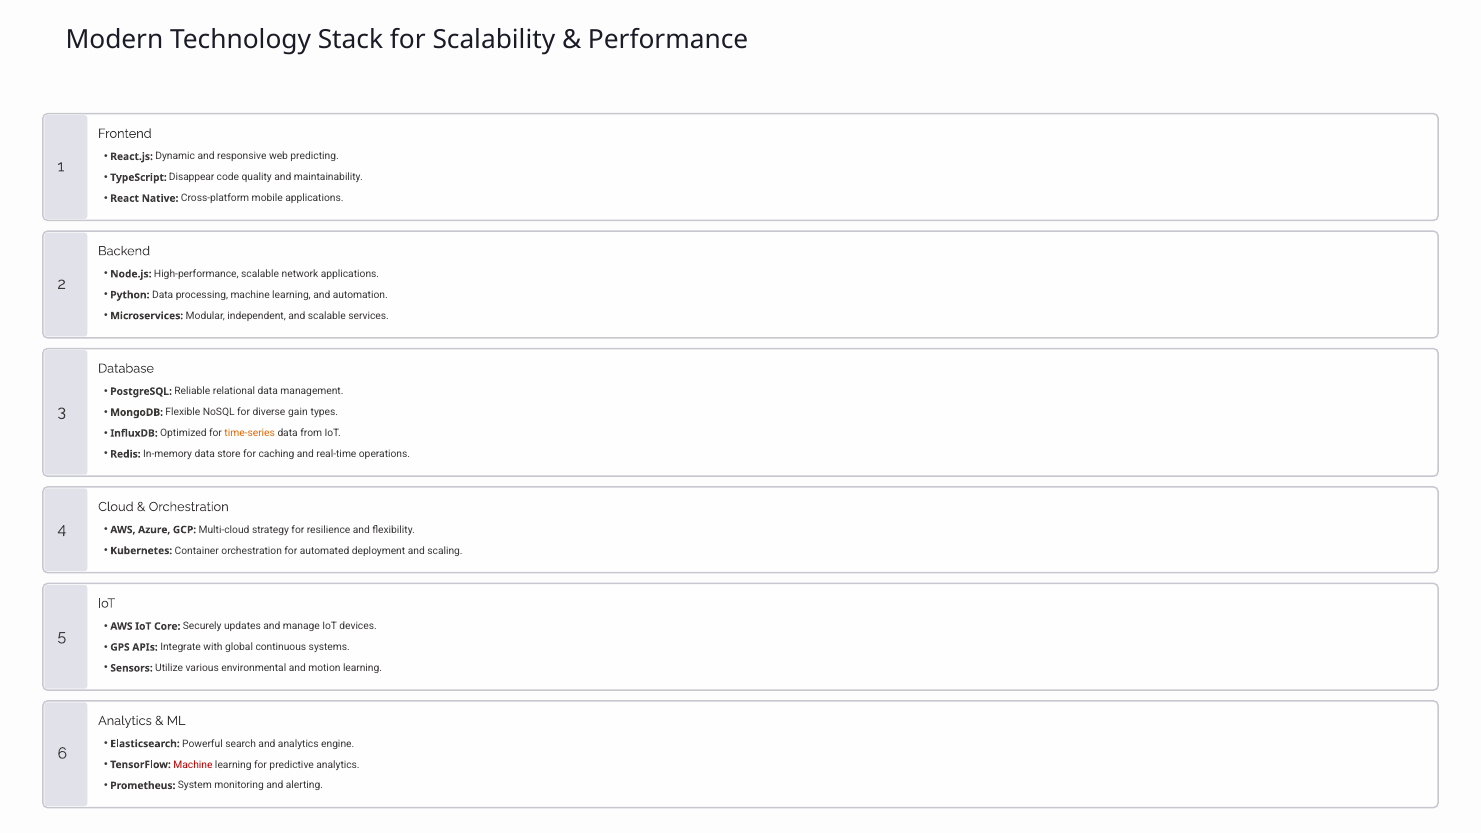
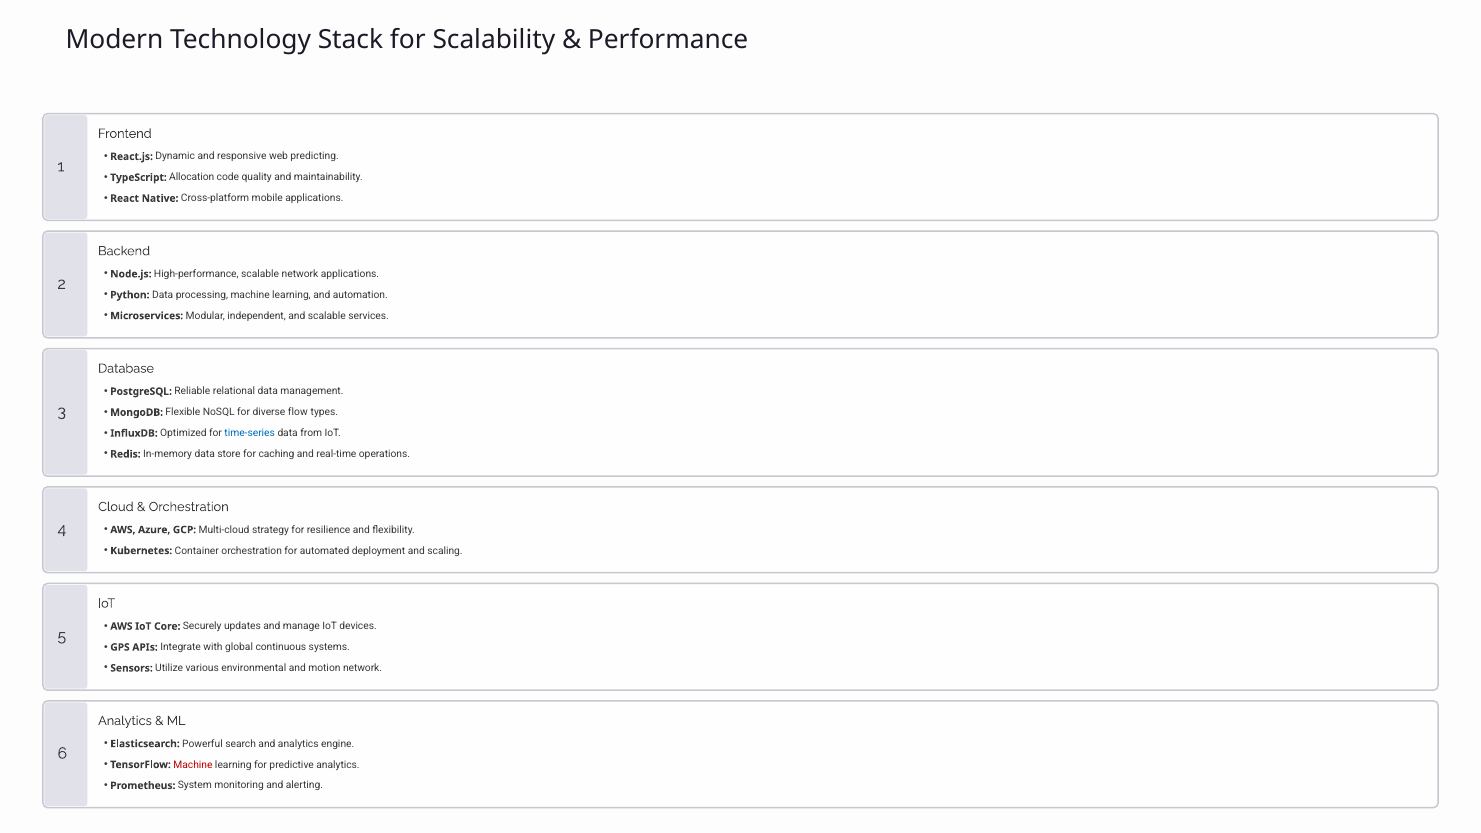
Disappear: Disappear -> Allocation (192, 177)
gain: gain -> flow (298, 412)
time-series colour: orange -> blue (250, 433)
motion learning: learning -> network (363, 668)
